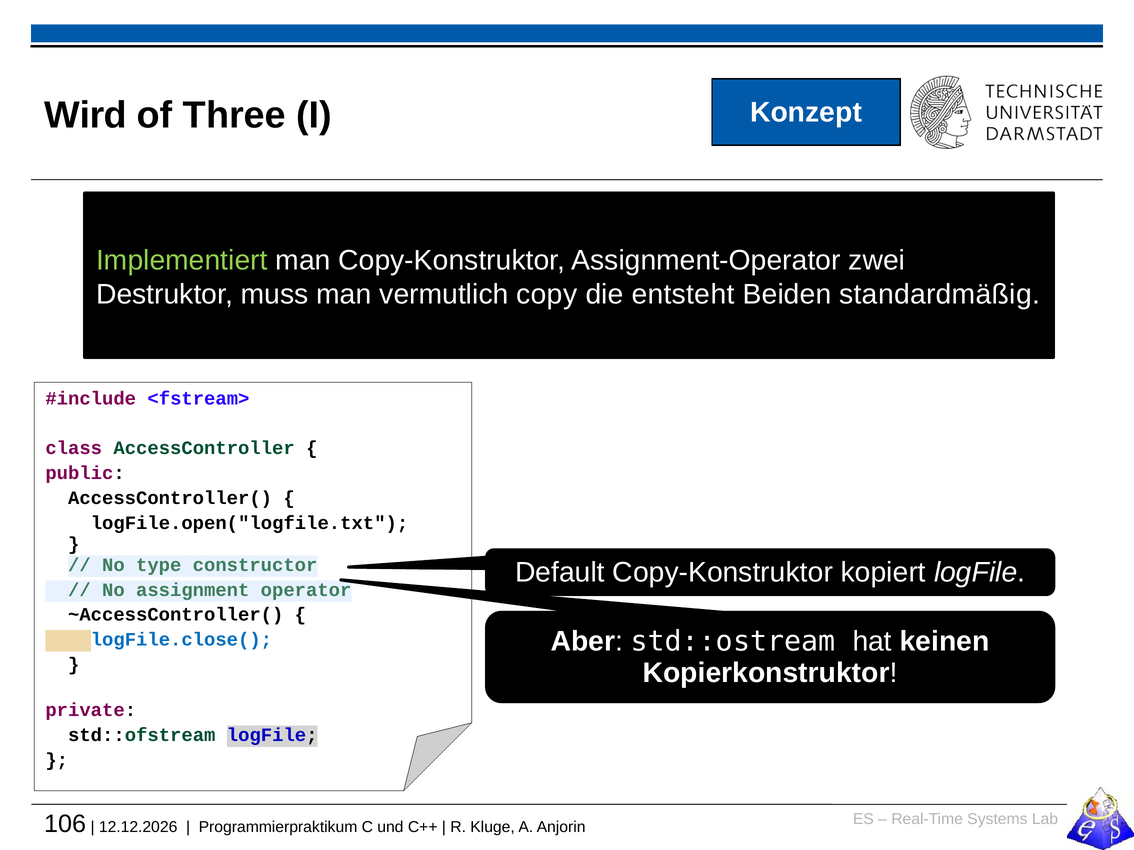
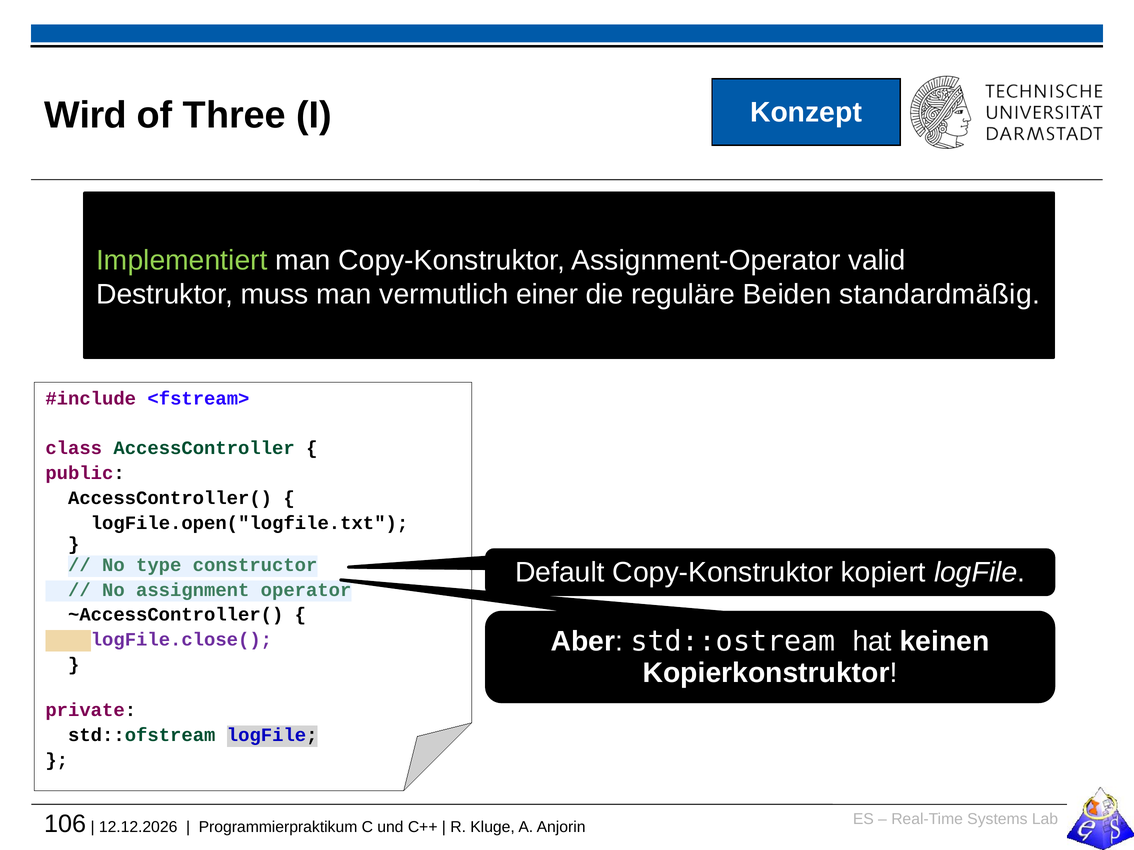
zwei: zwei -> valid (877, 260)
copy: copy -> einer (547, 294)
entsteht: entsteht -> reguläre (683, 294)
logFile.close( colour: blue -> purple (181, 640)
